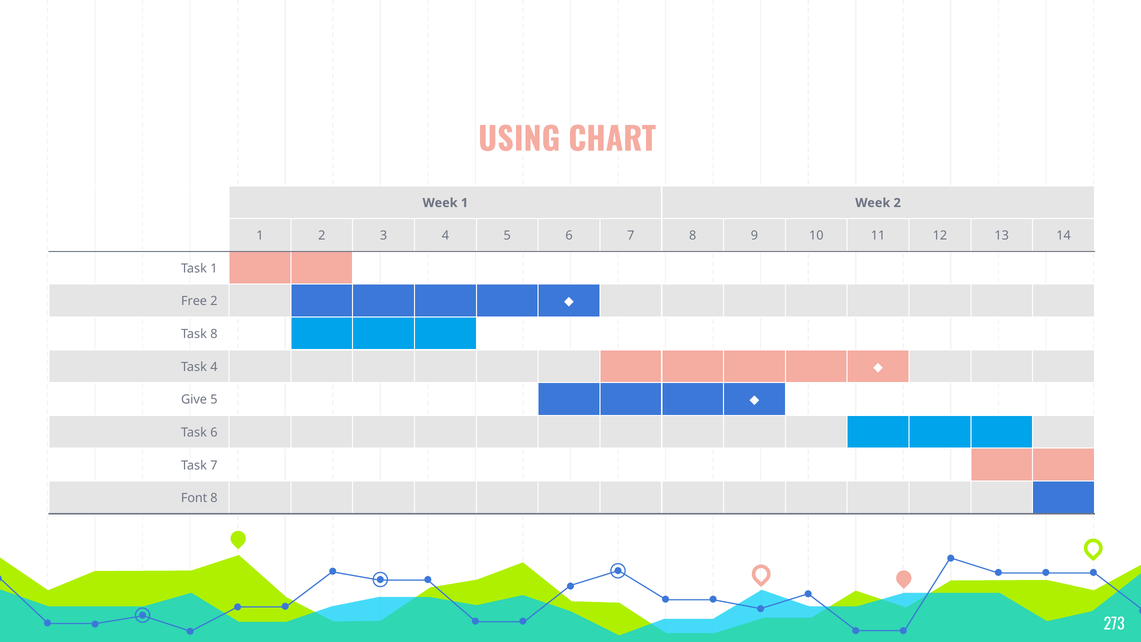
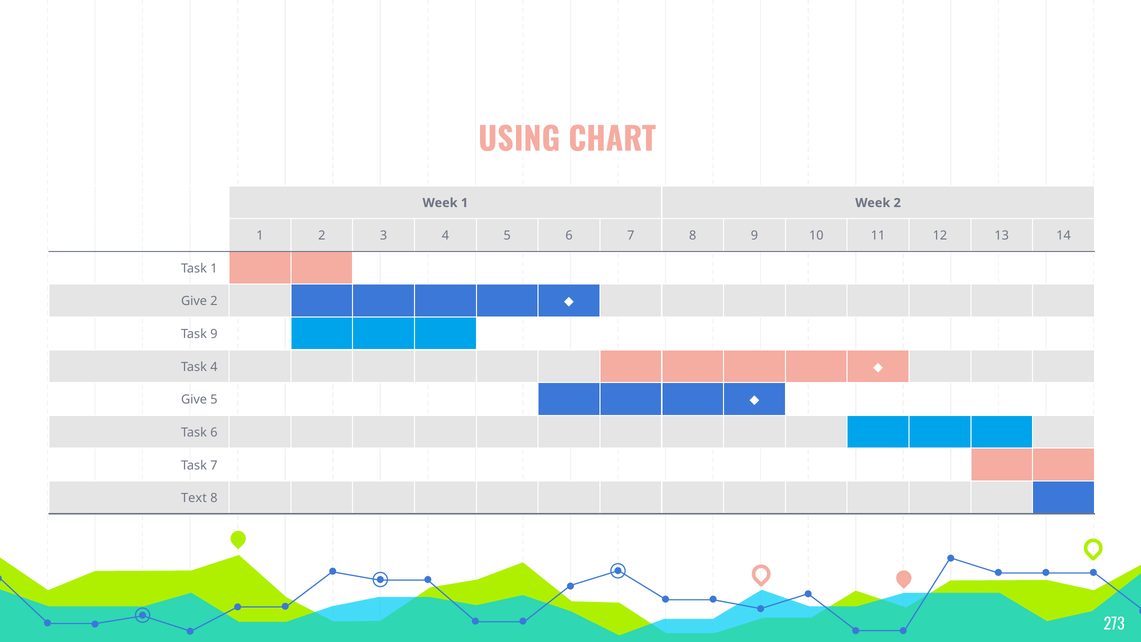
Free: Free -> Give (194, 301)
Task 8: 8 -> 9 (214, 334)
Font: Font -> Text (194, 498)
